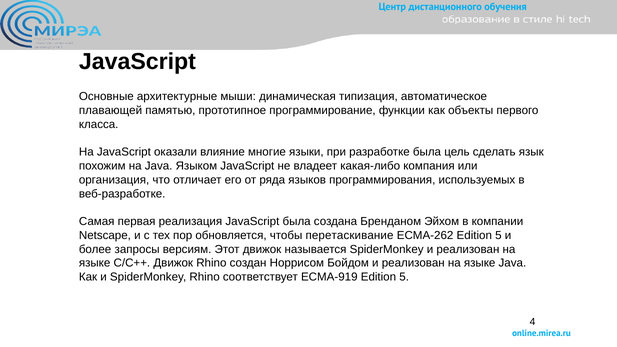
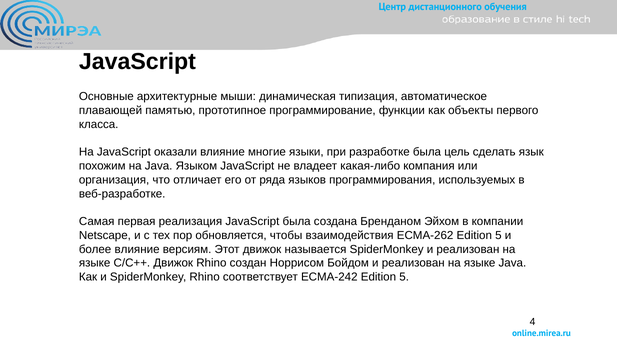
перетаскивание: перетаскивание -> взаимодействия (350, 235)
более запросы: запросы -> влияние (137, 249)
ECMA-919: ECMA-919 -> ECMA-242 (329, 277)
